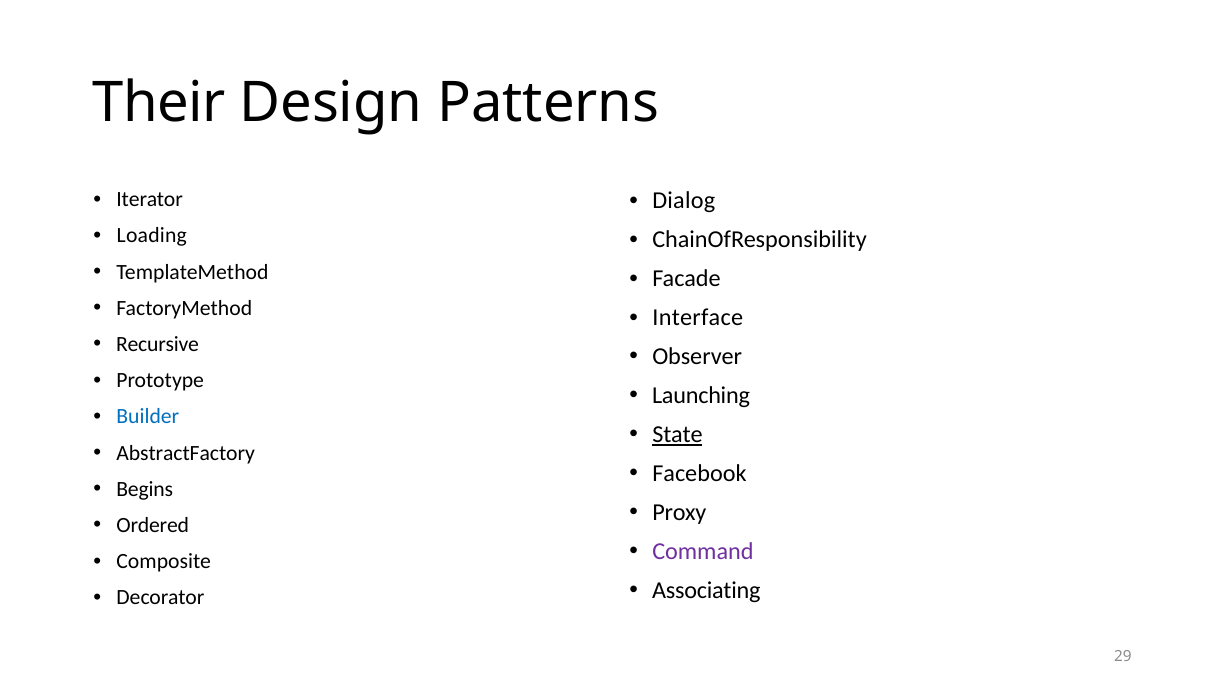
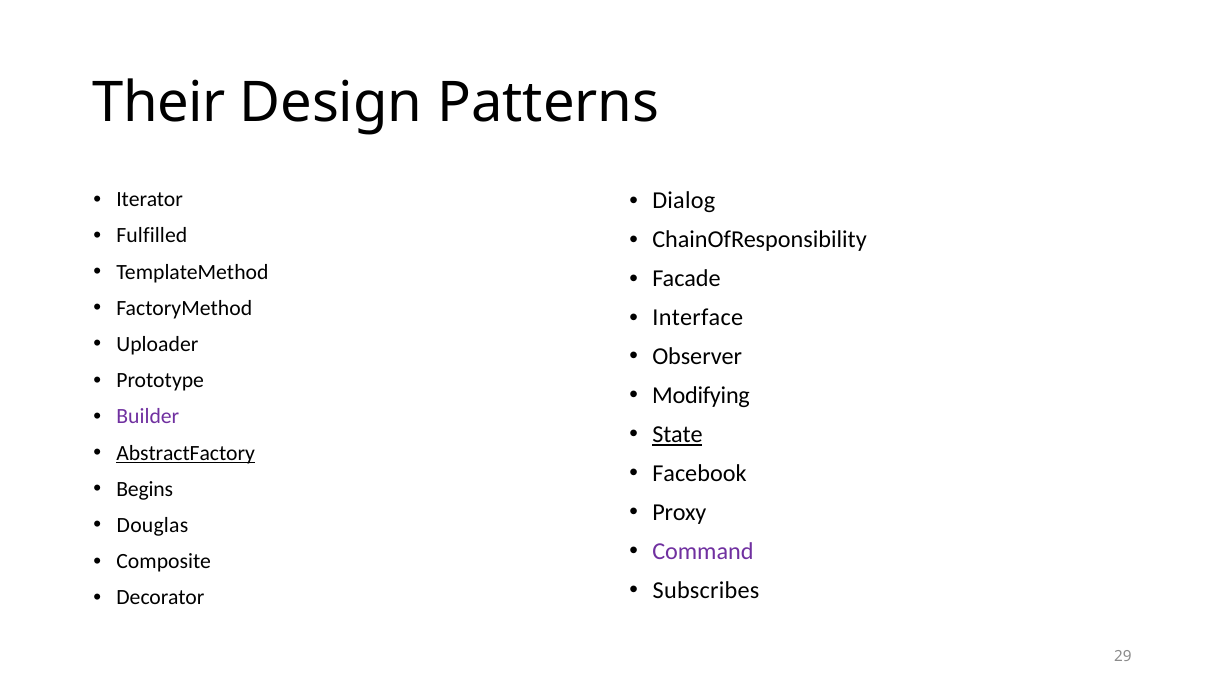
Loading: Loading -> Fulfilled (152, 236)
Recursive: Recursive -> Uploader (157, 344)
Launching: Launching -> Modifying (701, 396)
Builder colour: blue -> purple (148, 417)
AbstractFactory underline: none -> present (186, 453)
Ordered: Ordered -> Douglas (152, 525)
Associating: Associating -> Subscribes (706, 591)
